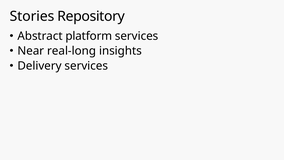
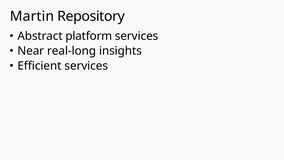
Stories: Stories -> Martin (32, 16)
Delivery: Delivery -> Efficient (40, 66)
